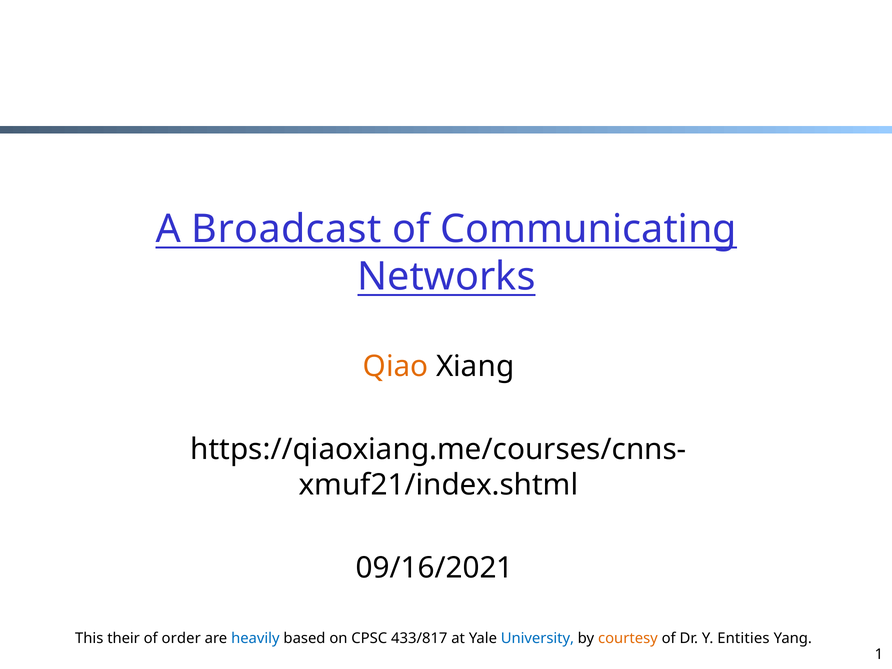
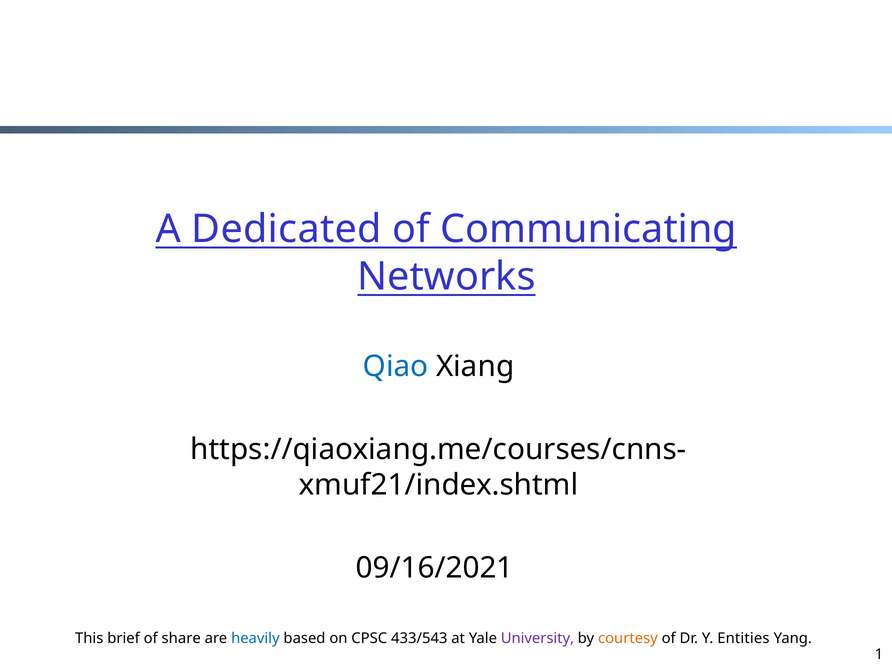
Broadcast: Broadcast -> Dedicated (287, 230)
Qiao colour: orange -> blue (396, 366)
their: their -> brief (124, 638)
order: order -> share (181, 638)
433/817: 433/817 -> 433/543 (419, 638)
University colour: blue -> purple (537, 638)
